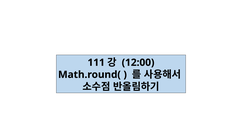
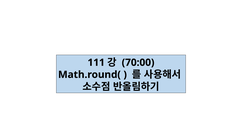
12:00: 12:00 -> 70:00 (138, 63)
